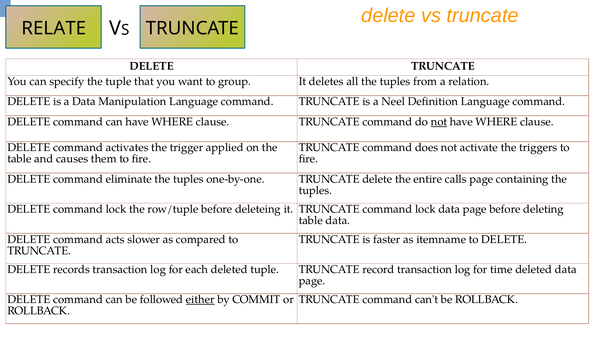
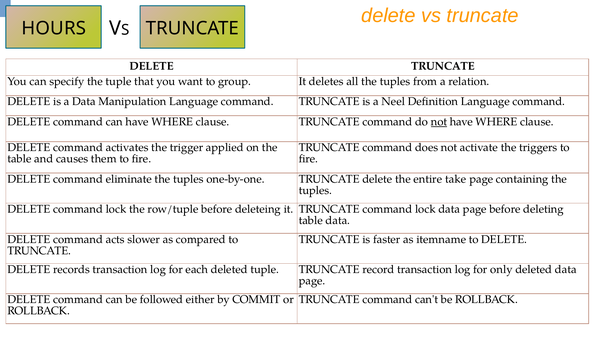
RELATE: RELATE -> HOURS (54, 28)
calls: calls -> take (456, 179)
time: time -> only (501, 269)
either underline: present -> none (200, 299)
